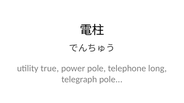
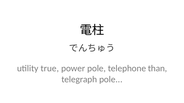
long: long -> than (158, 69)
